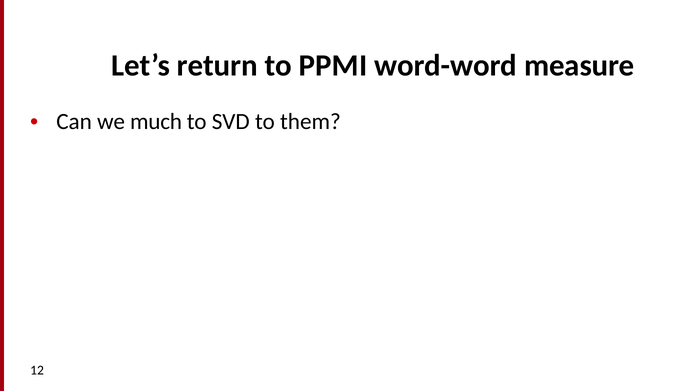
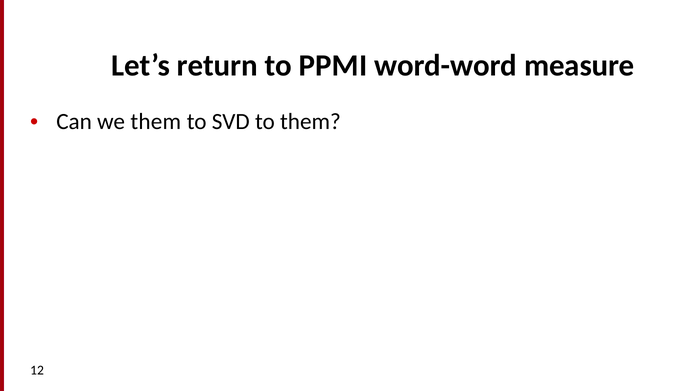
we much: much -> them (156, 122)
